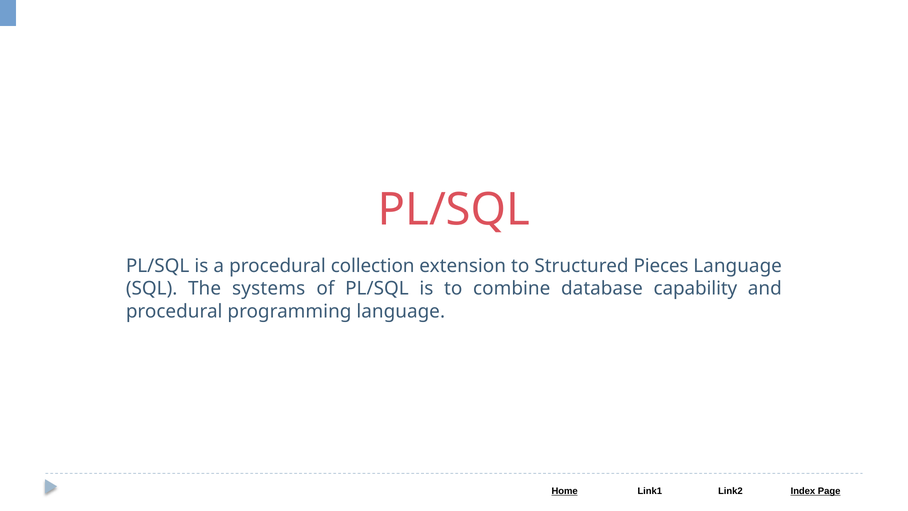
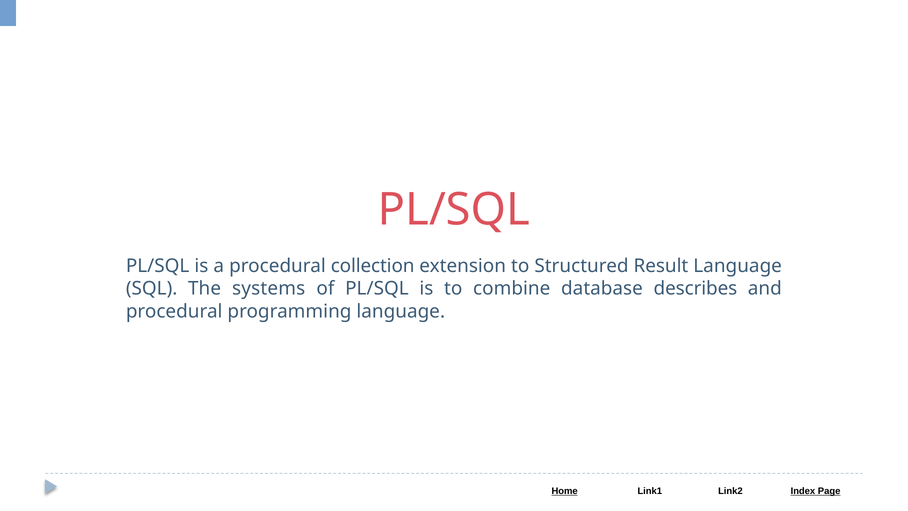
Pieces: Pieces -> Result (661, 266)
capability: capability -> describes (695, 288)
